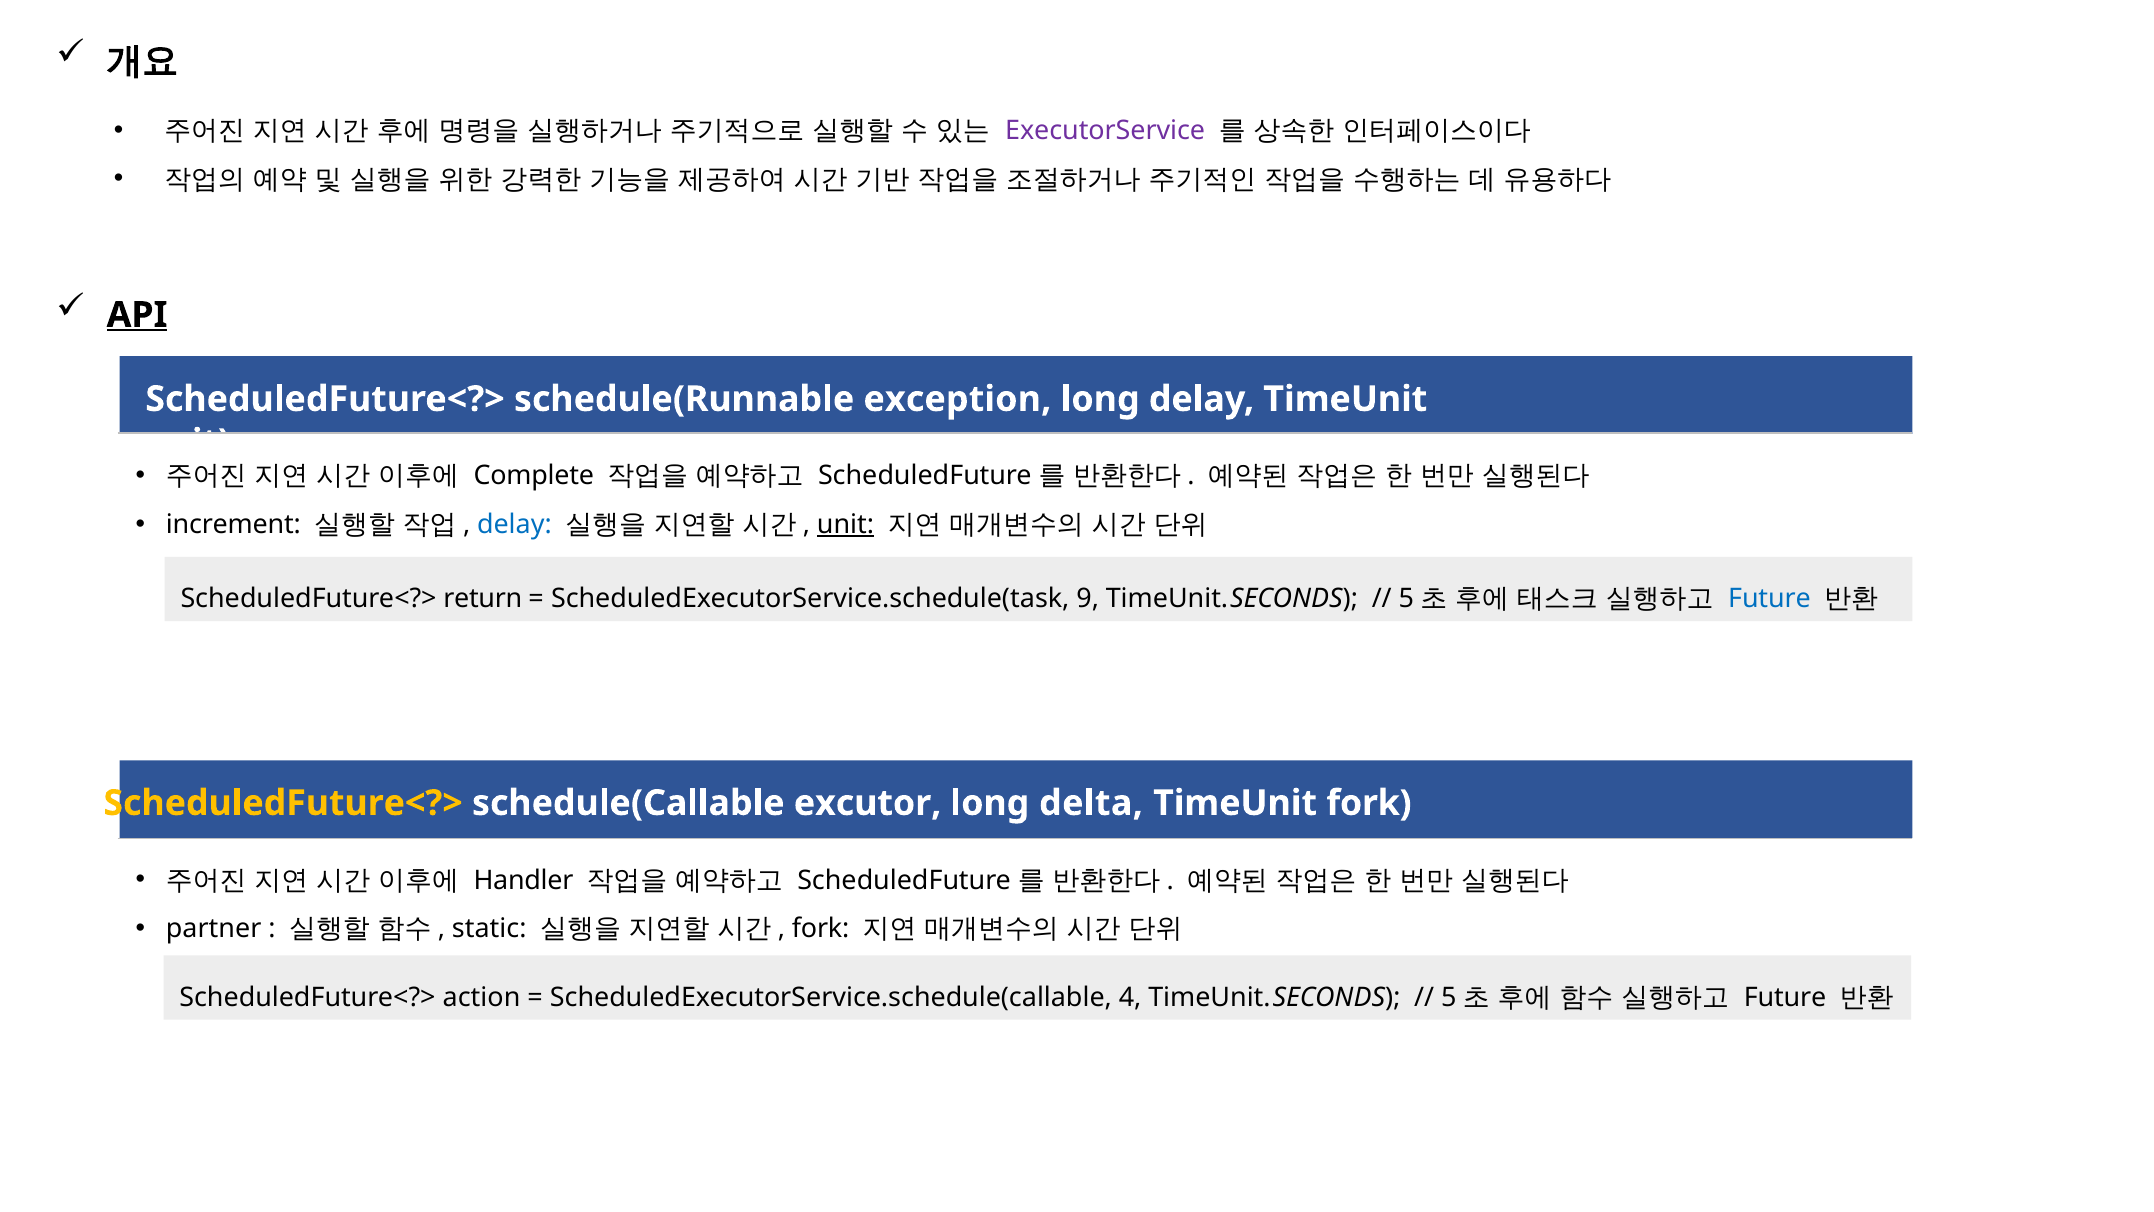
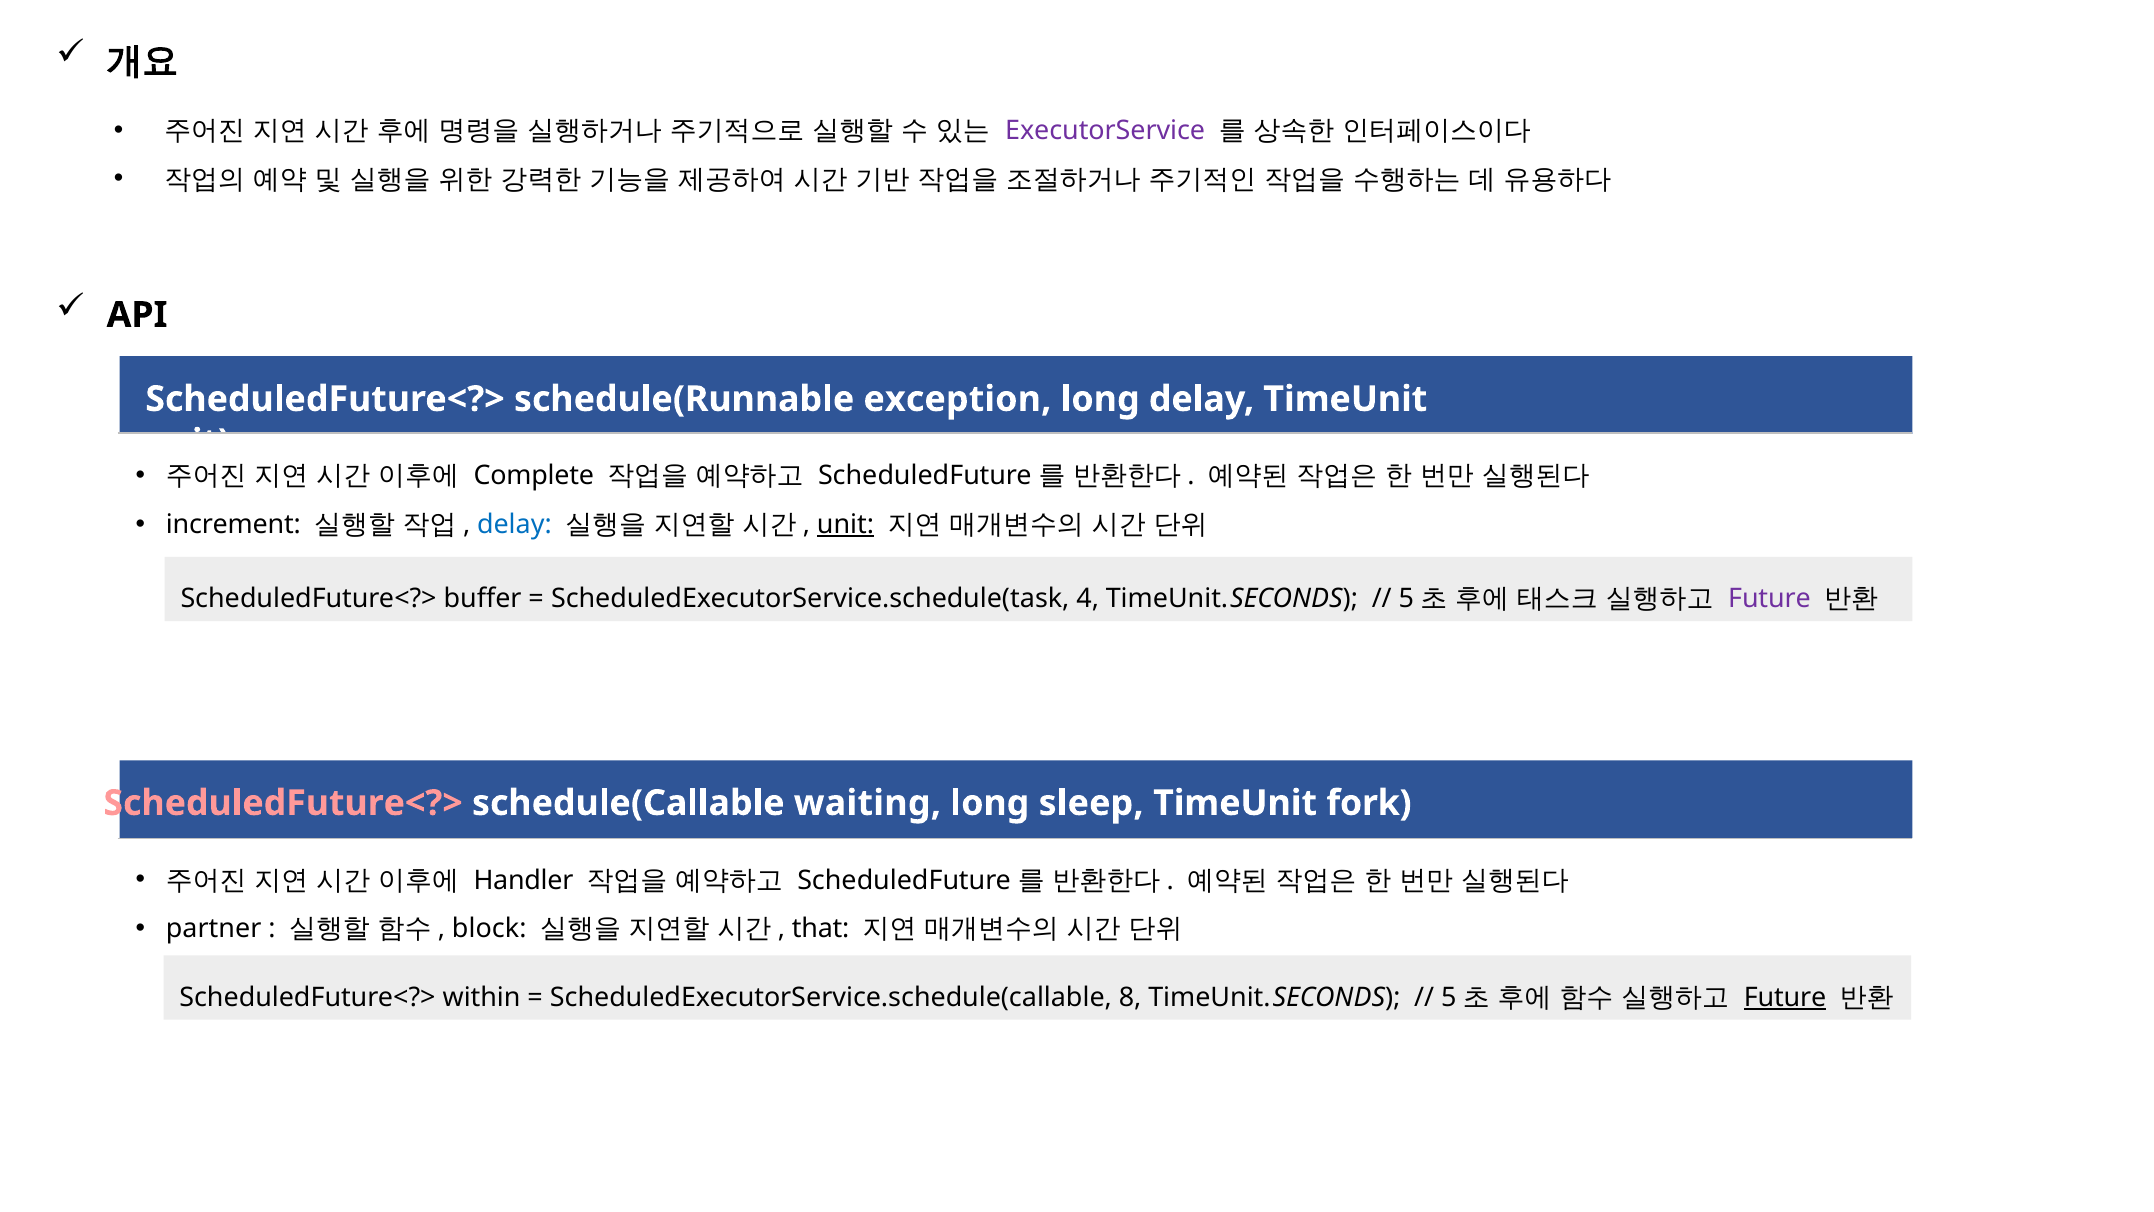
API underline: present -> none (137, 315)
return: return -> buffer (483, 599)
9: 9 -> 4 (1088, 599)
Future colour: blue -> purple (1769, 599)
ScheduledFuture<?> colour: yellow -> pink (283, 803)
excutor: excutor -> waiting (867, 803)
delta: delta -> sleep (1091, 803)
static: static -> block (489, 929)
fork: fork -> that (821, 929)
action: action -> within (482, 997)
4: 4 -> 8 (1130, 997)
Future underline: none -> present (1785, 997)
